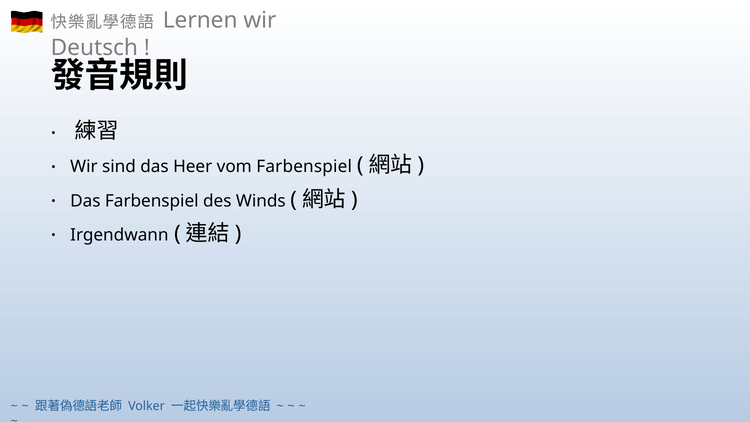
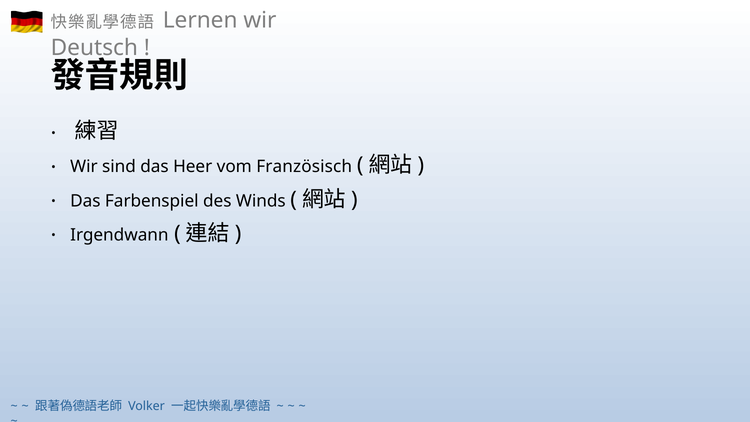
vom Farbenspiel: Farbenspiel -> Französisch (304, 167)
